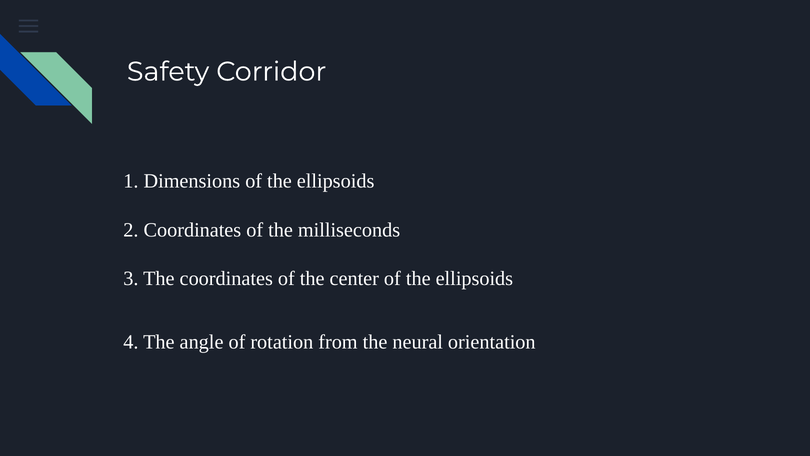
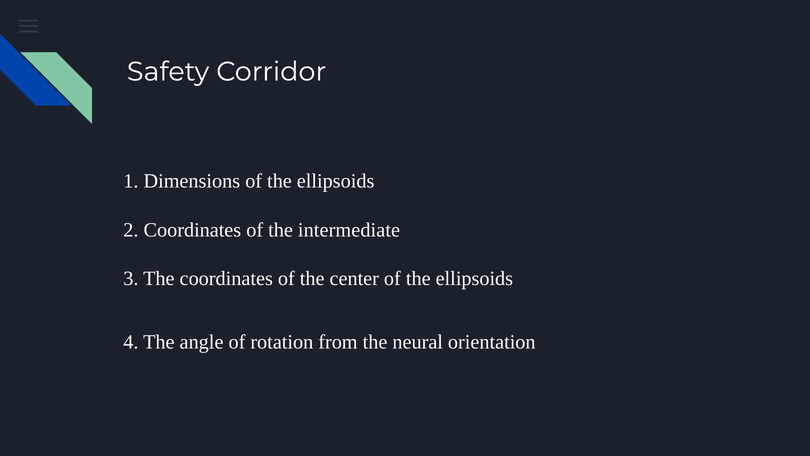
milliseconds: milliseconds -> intermediate (349, 230)
